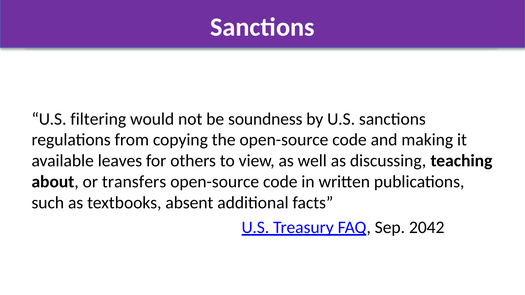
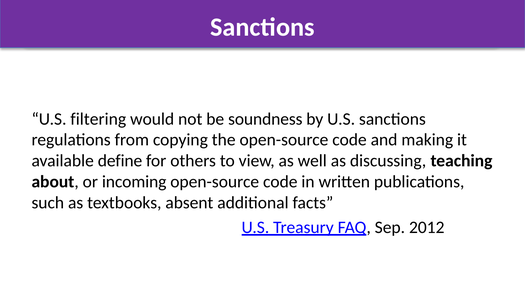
leaves: leaves -> define (120, 161)
transfers: transfers -> incoming (134, 182)
2042: 2042 -> 2012 (427, 228)
